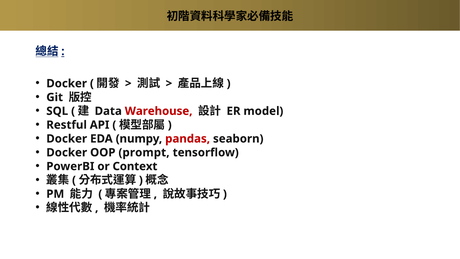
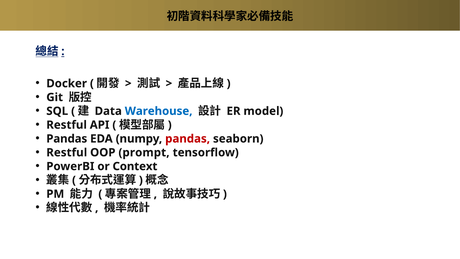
Warehouse colour: red -> blue (159, 111)
Docker: Docker -> Pandas (67, 139)
Docker: Docker -> Restful (67, 152)
